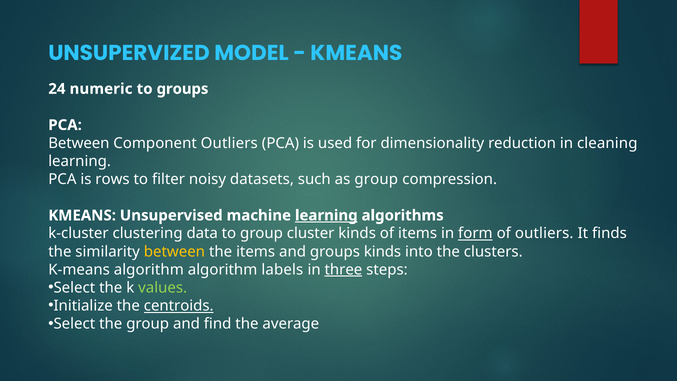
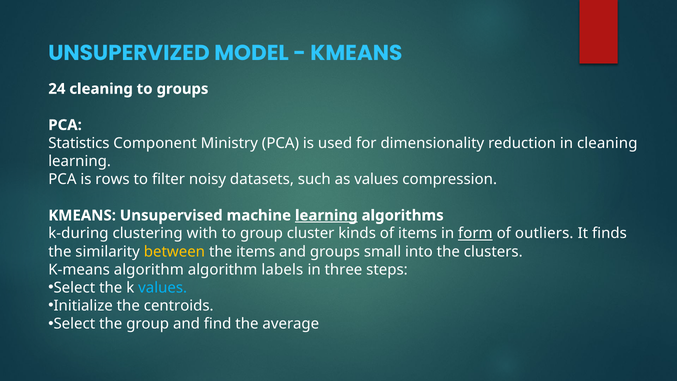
24 numeric: numeric -> cleaning (101, 89)
Between: Between -> Statistics (79, 143)
Component Outliers: Outliers -> Ministry (229, 143)
as group: group -> values (376, 179)
k-cluster: k-cluster -> k-during (78, 233)
data: data -> with (202, 233)
groups kinds: kinds -> small (383, 251)
three underline: present -> none (343, 270)
values colour: light green -> light blue (163, 288)
centroids underline: present -> none (179, 306)
